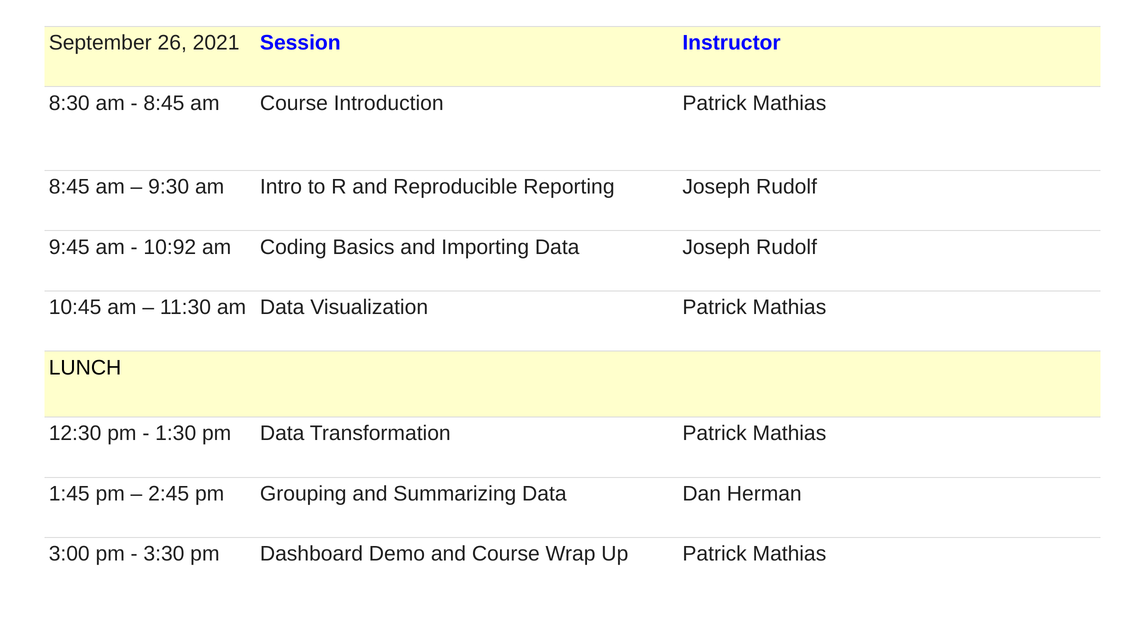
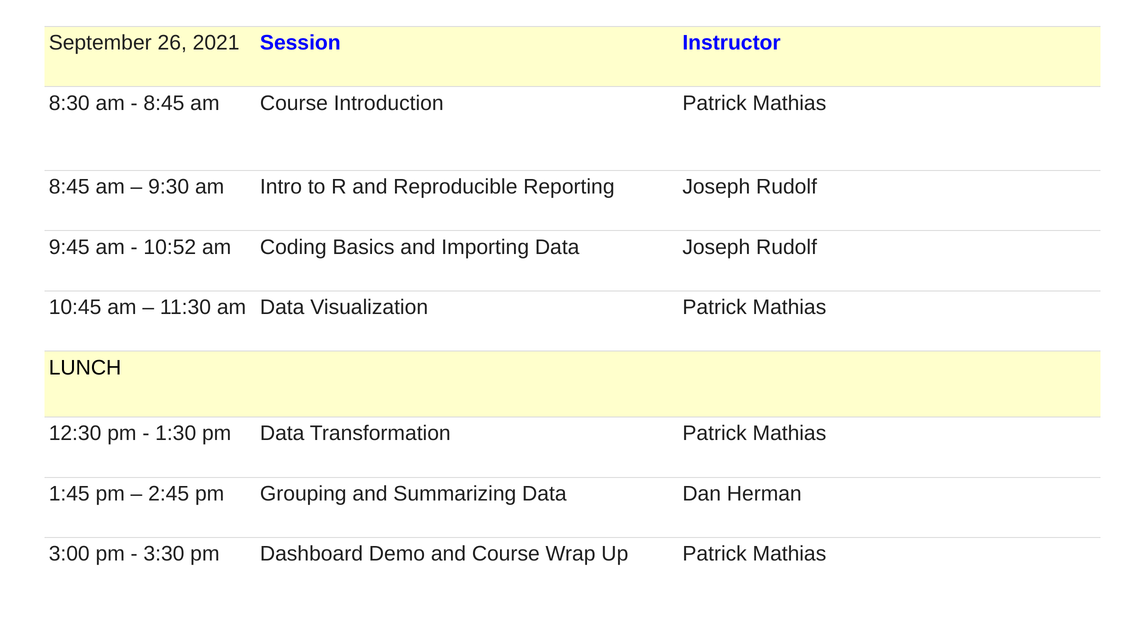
10:92: 10:92 -> 10:52 (170, 247)
